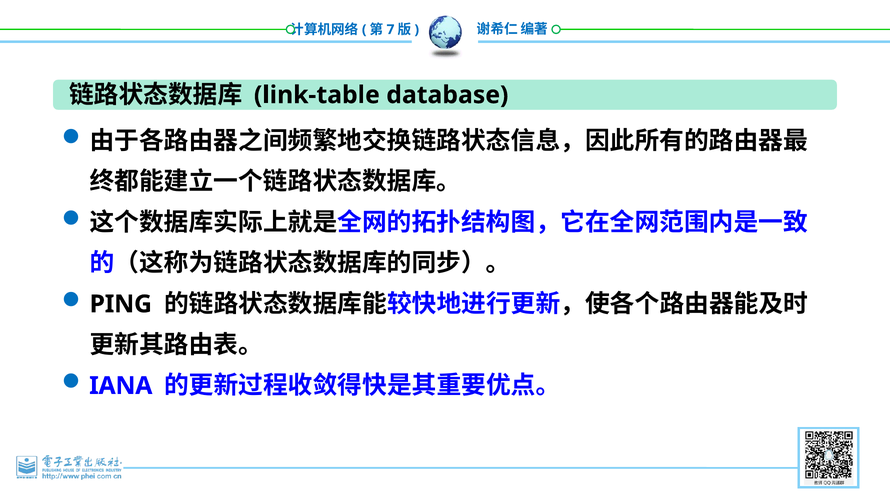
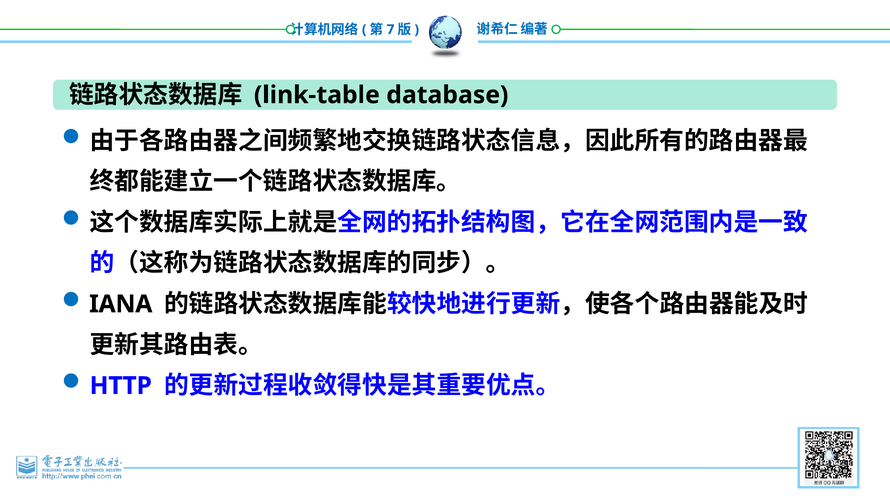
PING: PING -> IANA (121, 304)
IANA: IANA -> HTTP (121, 385)
